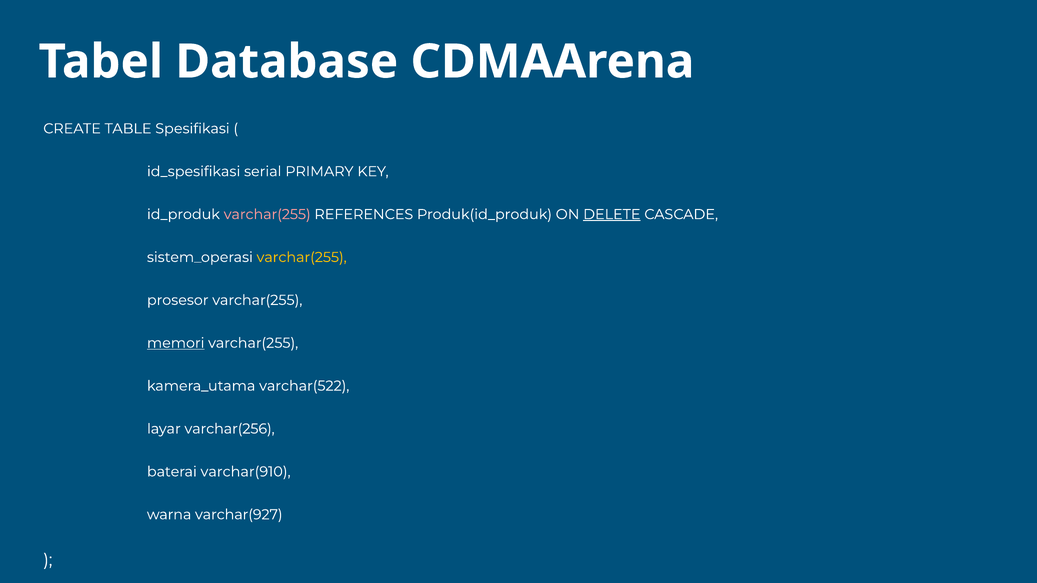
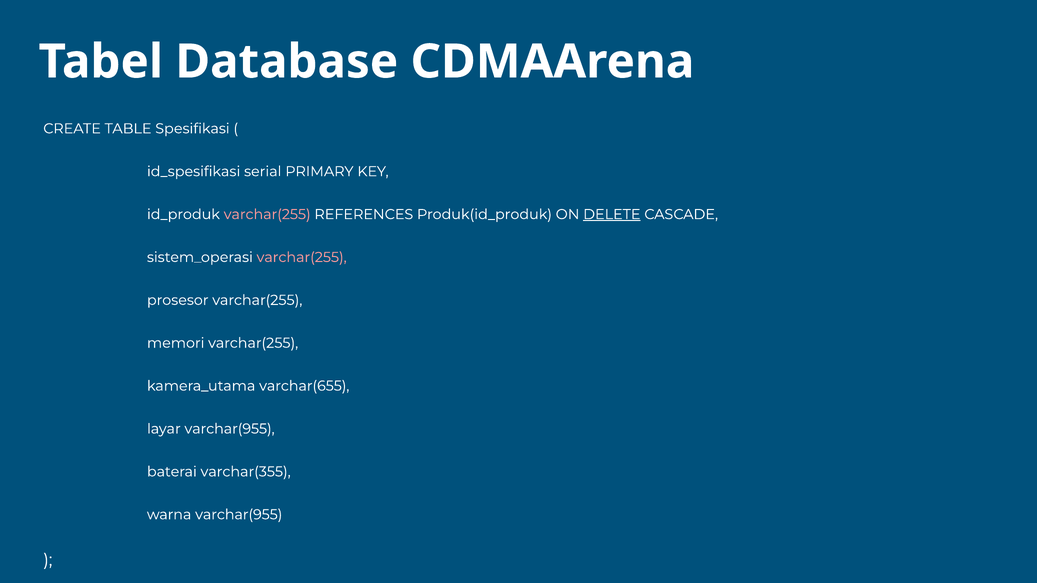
varchar(255 colour: yellow -> pink (302, 257)
memori underline: present -> none (176, 343)
varchar(522: varchar(522 -> varchar(655 (304, 386)
layar varchar(256: varchar(256 -> varchar(955 (230, 429)
varchar(910: varchar(910 -> varchar(355 (246, 472)
warna varchar(927: varchar(927 -> varchar(955 (239, 515)
